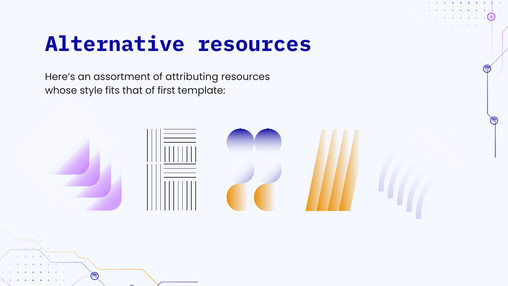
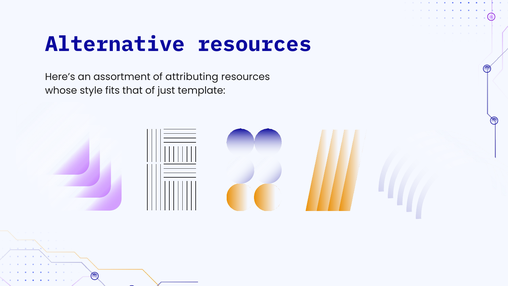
first: first -> just (166, 90)
